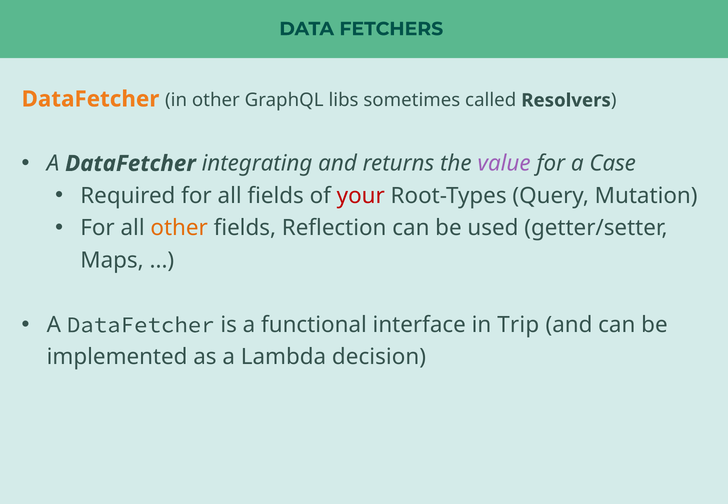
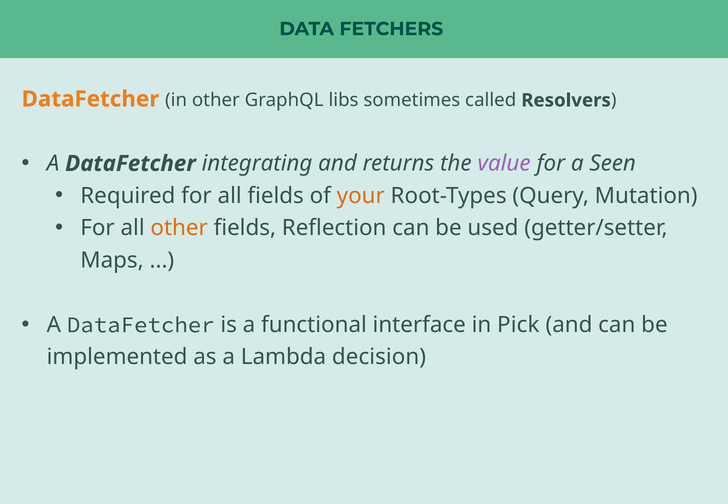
Case: Case -> Seen (613, 164)
your colour: red -> orange (361, 196)
Trip: Trip -> Pick (518, 325)
